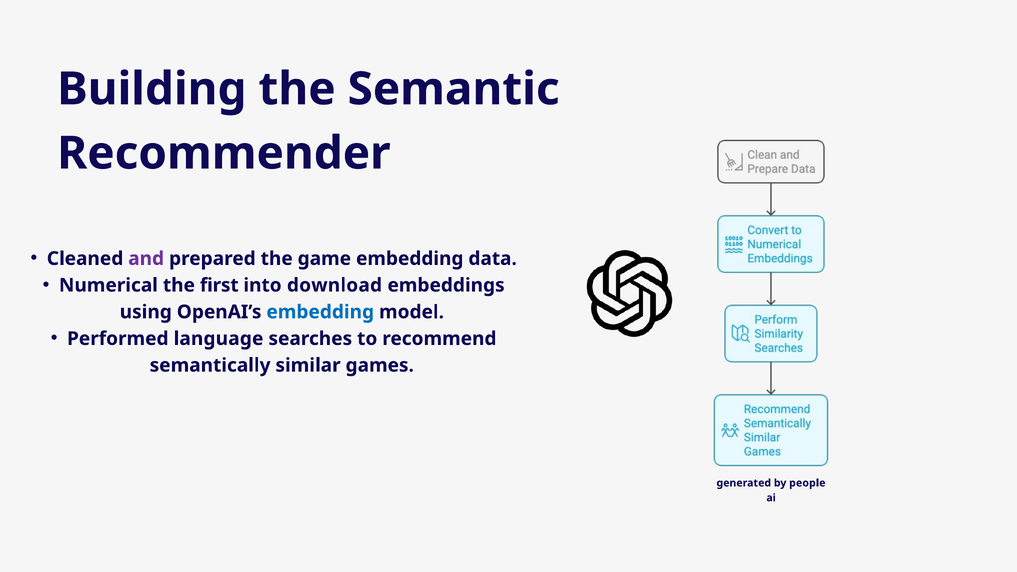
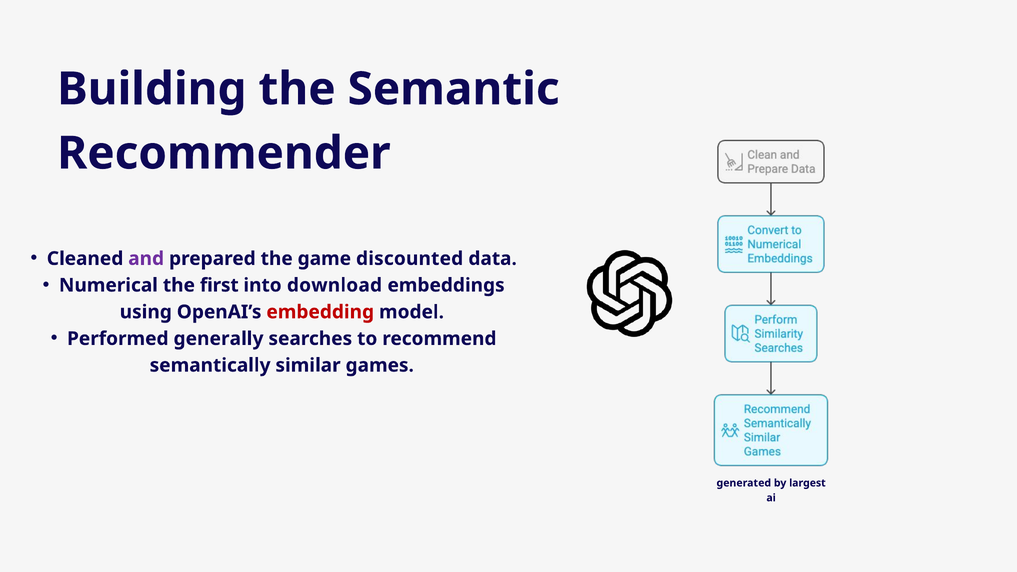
game embedding: embedding -> discounted (410, 259)
embedding colour: blue -> red (320, 312)
language: language -> generally (218, 339)
people: people -> largest (807, 483)
